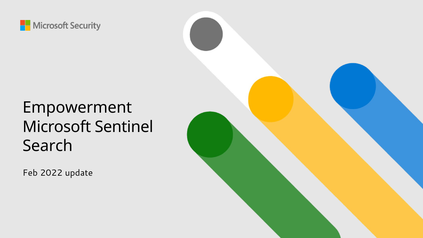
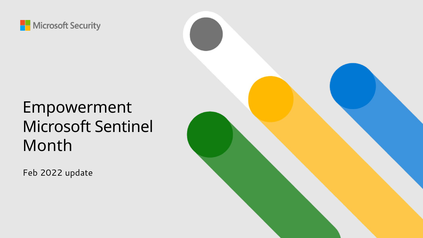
Search: Search -> Month (48, 146)
